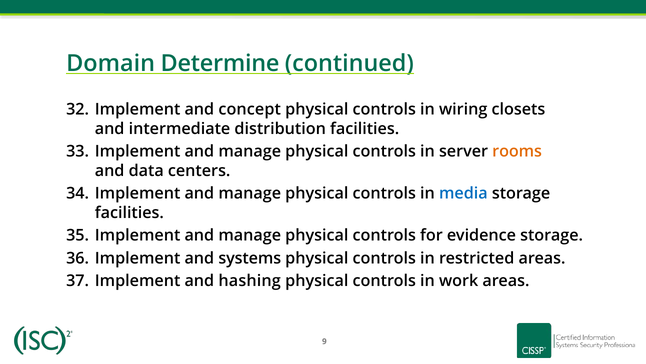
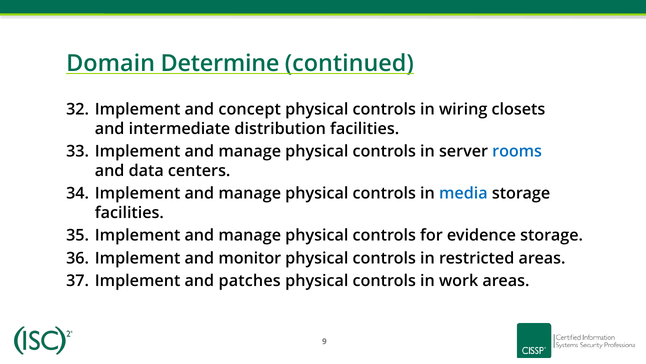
rooms colour: orange -> blue (517, 151)
systems: systems -> monitor (250, 258)
hashing: hashing -> patches (250, 280)
